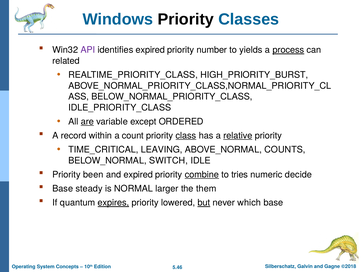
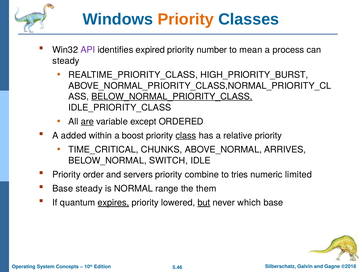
Priority colour: black -> orange (186, 19)
yields: yields -> mean (251, 50)
process underline: present -> none (288, 50)
related: related -> steady (66, 61)
BELOW_NORMAL_PRIORITY_CLASS underline: none -> present (172, 96)
record: record -> added (74, 135)
count: count -> boost (133, 135)
relative underline: present -> none (238, 135)
LEAVING: LEAVING -> CHUNKS (162, 149)
COUNTS: COUNTS -> ARRIVES (285, 149)
been: been -> order (93, 174)
and expired: expired -> servers (138, 174)
combine underline: present -> none (202, 174)
decide: decide -> limited (298, 174)
larger: larger -> range (167, 188)
